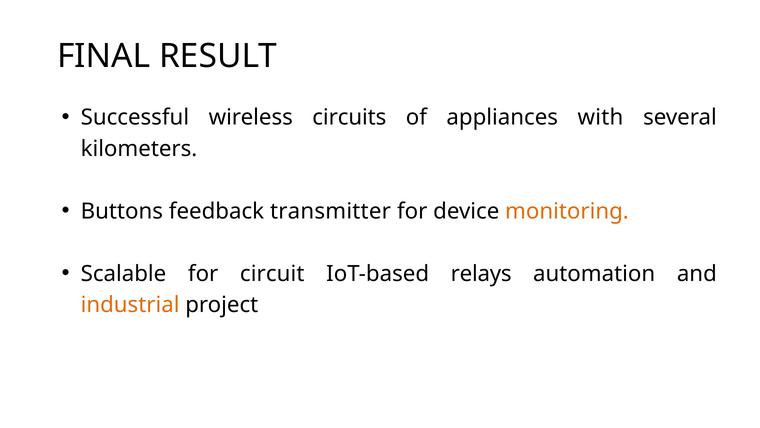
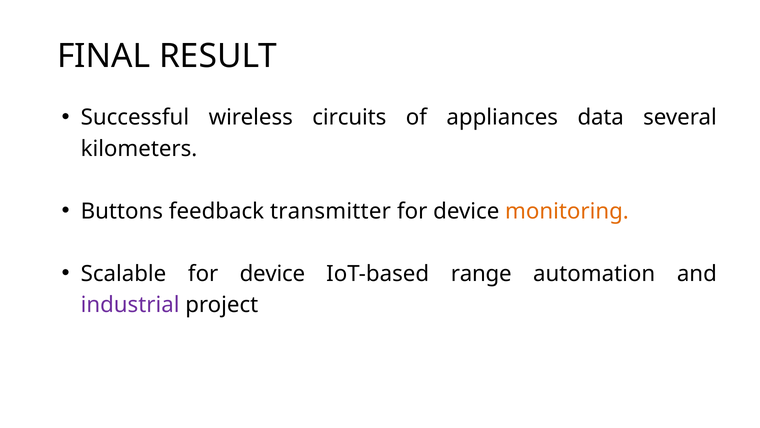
with: with -> data (601, 117)
Scalable for circuit: circuit -> device (272, 273)
relays: relays -> range (481, 273)
industrial colour: orange -> purple (130, 305)
